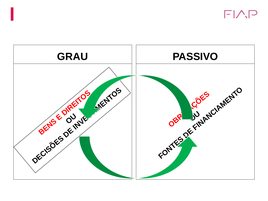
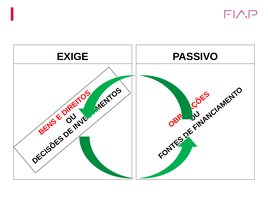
GRAU: GRAU -> EXIGE (73, 57)
